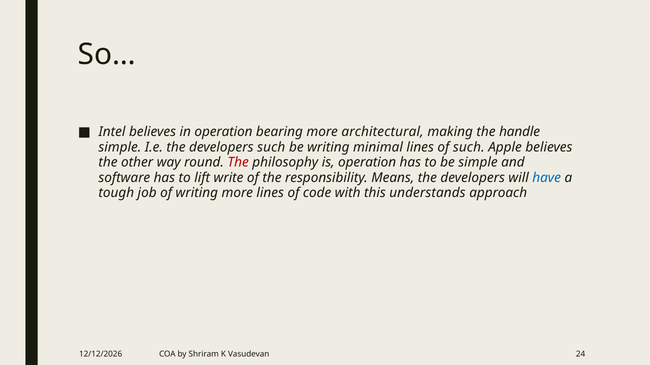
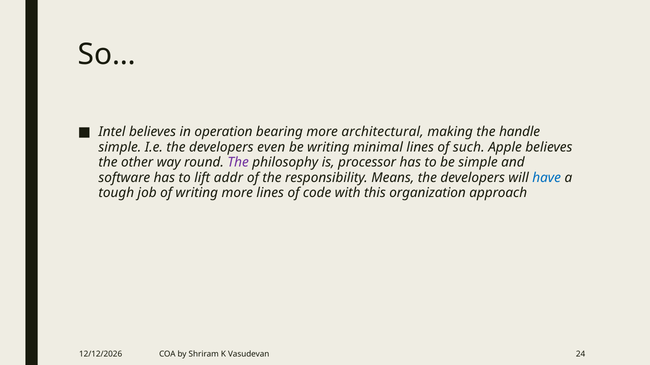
developers such: such -> even (271, 147)
The colour: red -> purple (238, 163)
is operation: operation -> processor (367, 163)
write: write -> addr (228, 178)
understands: understands -> organization (428, 193)
